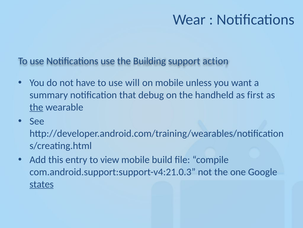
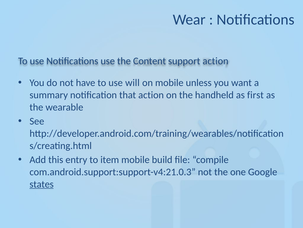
Building: Building -> Content (150, 61)
that debug: debug -> action (151, 95)
the underline: present -> none (36, 107)
view: view -> item (110, 159)
